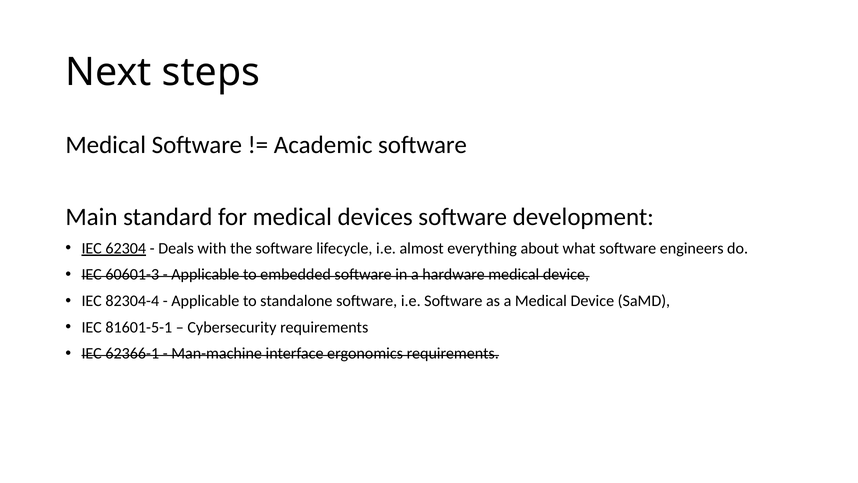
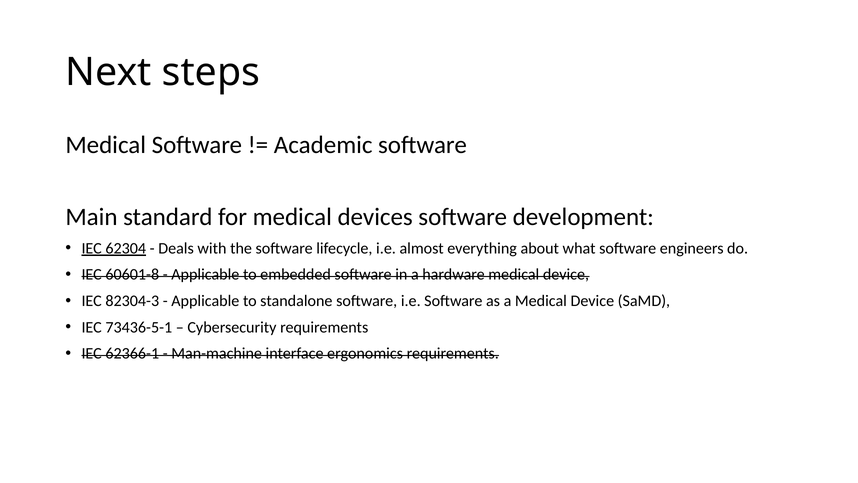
60601-3: 60601-3 -> 60601-8 (132, 274)
82304-4: 82304-4 -> 82304-3 (132, 301)
81601-5-1: 81601-5-1 -> 73436-5-1 (139, 327)
